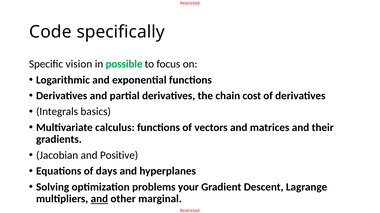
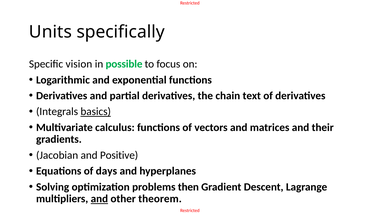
Code: Code -> Units (50, 32)
cost: cost -> text (252, 96)
basics underline: none -> present (96, 112)
your: your -> then (188, 188)
marginal: marginal -> theorem (160, 199)
